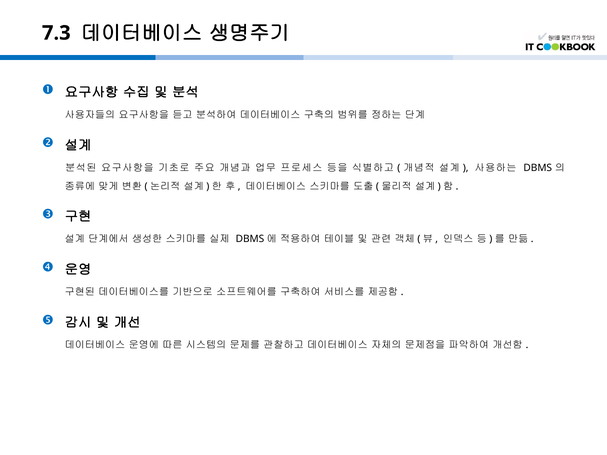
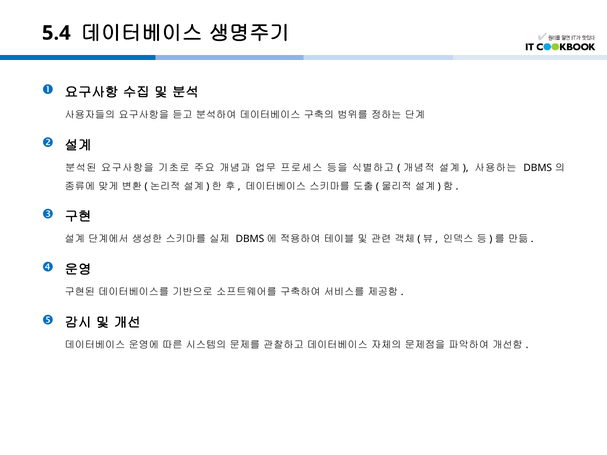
7.3: 7.3 -> 5.4 (56, 33)
